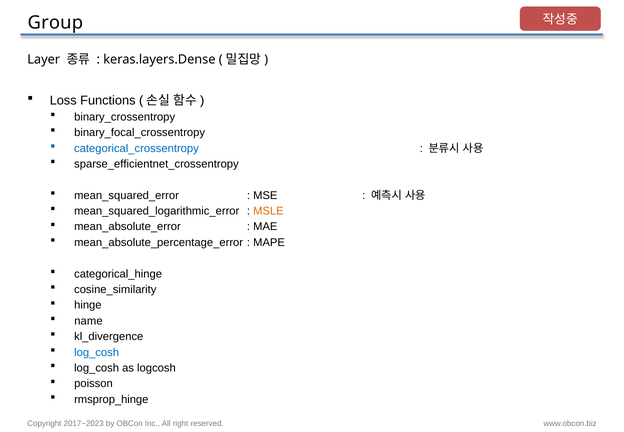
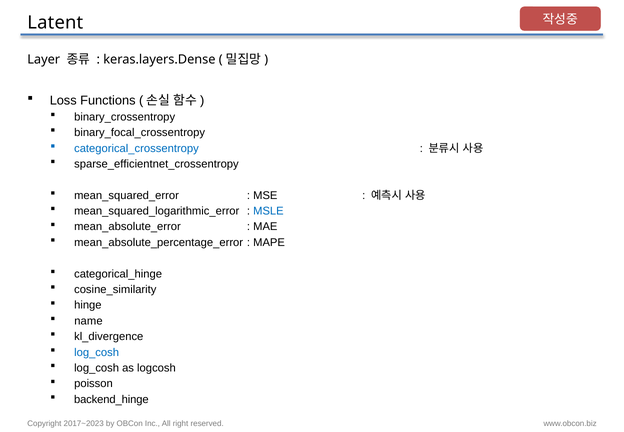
Group: Group -> Latent (55, 23)
MSLE colour: orange -> blue (268, 211)
rmsprop_hinge: rmsprop_hinge -> backend_hinge (111, 399)
